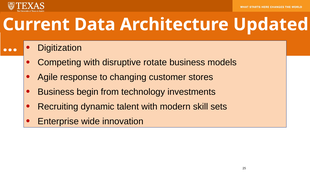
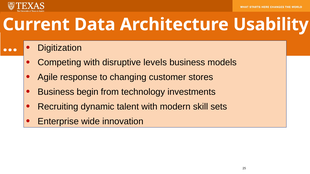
Updated: Updated -> Usability (271, 25)
rotate: rotate -> levels (155, 63)
